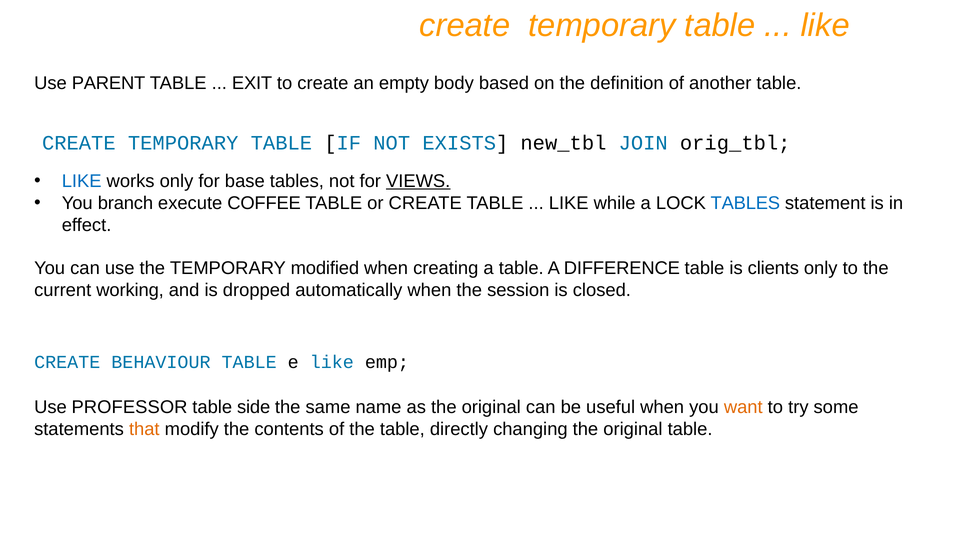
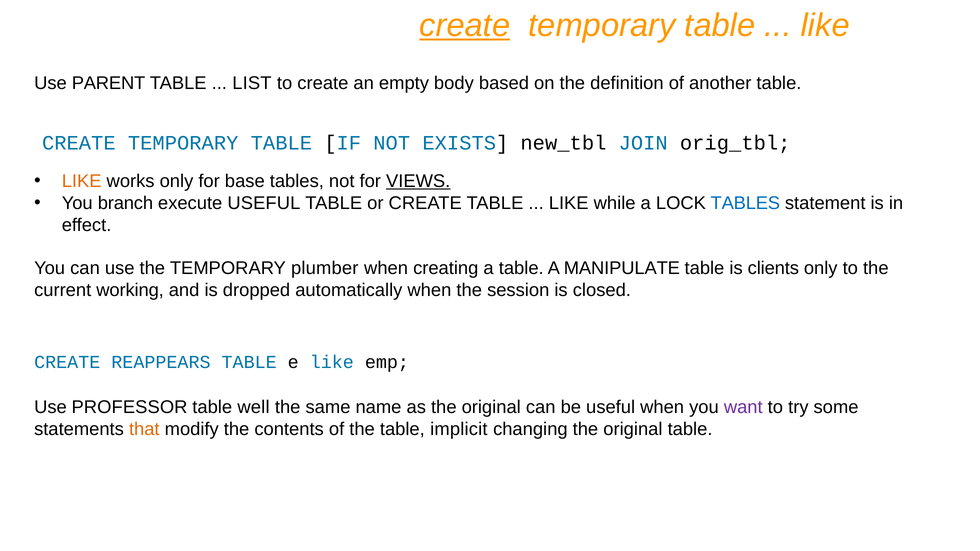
create underline: none -> present (465, 26)
EXIT: EXIT -> LIST (252, 83)
LIKE colour: blue -> orange (82, 181)
execute COFFEE: COFFEE -> USEFUL (264, 203)
modified: modified -> plumber (325, 269)
DIFFERENCE: DIFFERENCE -> MANIPULATE (622, 269)
BEHAVIOUR: BEHAVIOUR -> REAPPEARS (161, 362)
side: side -> well (253, 407)
want colour: orange -> purple (743, 407)
directly: directly -> implicit (459, 429)
